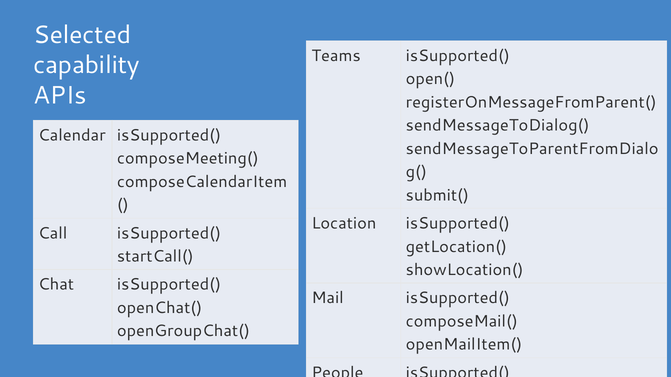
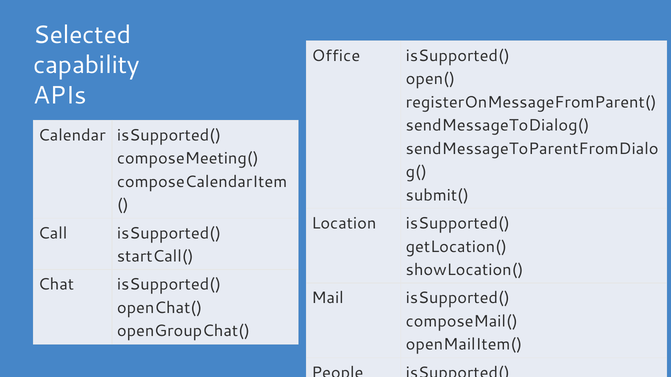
Teams: Teams -> Office (336, 56)
